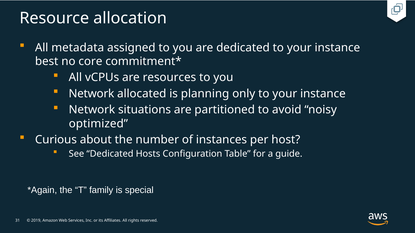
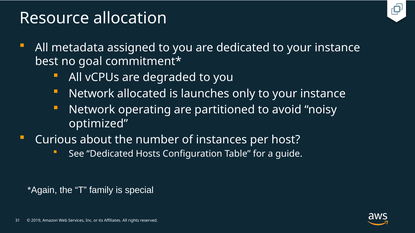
core: core -> goal (90, 62)
resources: resources -> degraded (169, 78)
planning: planning -> launches (205, 94)
situations: situations -> operating (145, 110)
